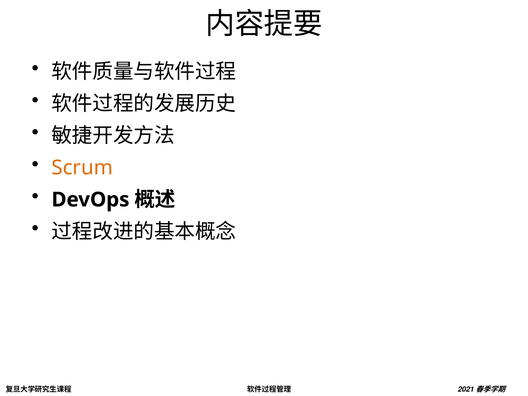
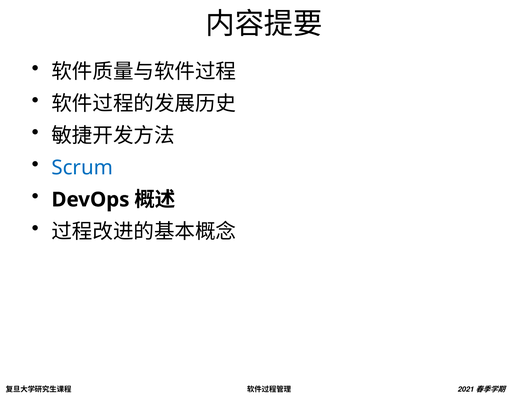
Scrum colour: orange -> blue (82, 168)
